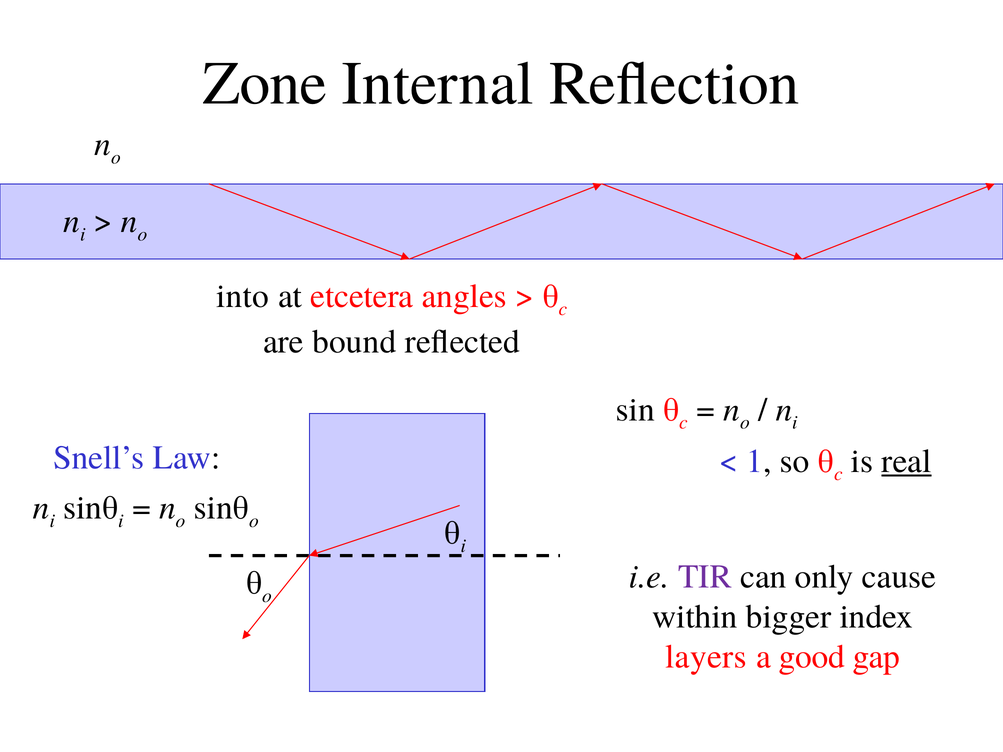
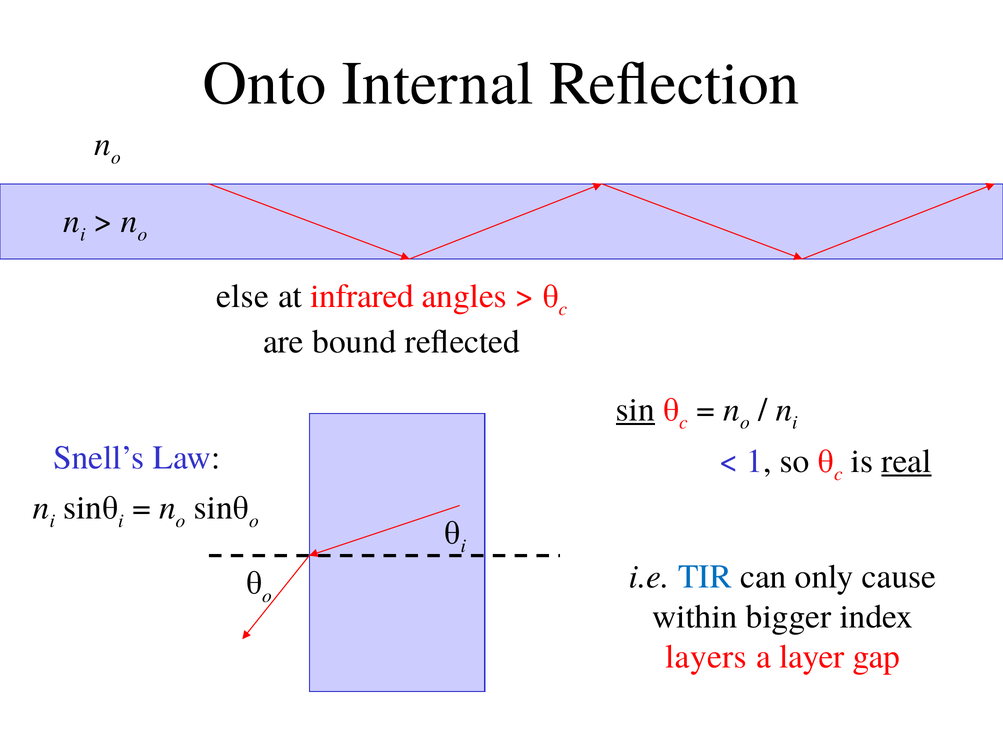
Zone: Zone -> Onto (265, 84)
into: into -> else (243, 296)
etcetera: etcetera -> infrared (362, 296)
sin underline: none -> present (635, 410)
TIR colour: purple -> blue (705, 577)
good: good -> layer (812, 657)
